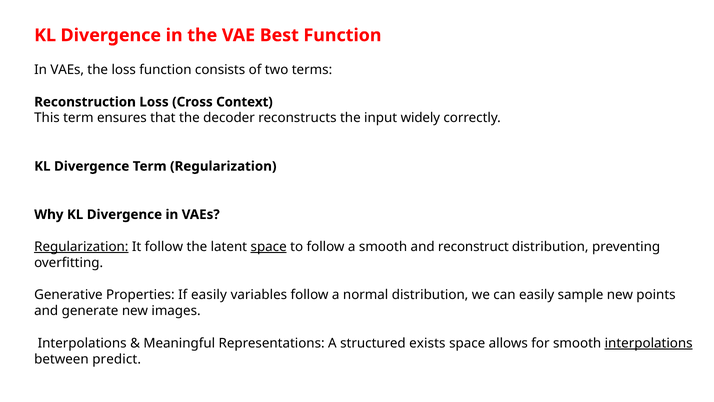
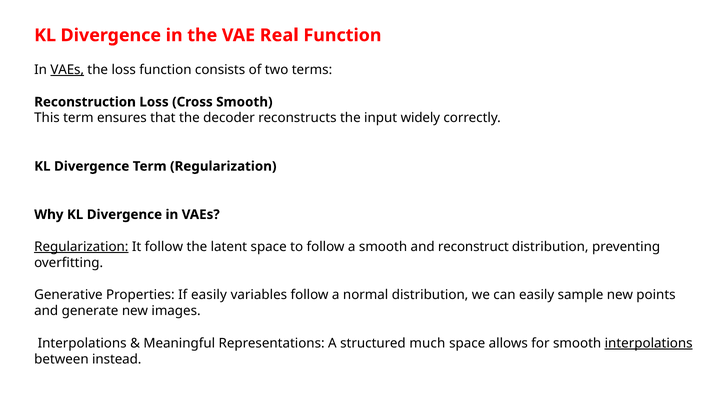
Best: Best -> Real (279, 35)
VAEs underline: none -> present (67, 70)
Cross Context: Context -> Smooth (244, 102)
space underline: present -> none (269, 246)
exists: exists -> much (427, 343)
predict: predict -> instead (117, 359)
